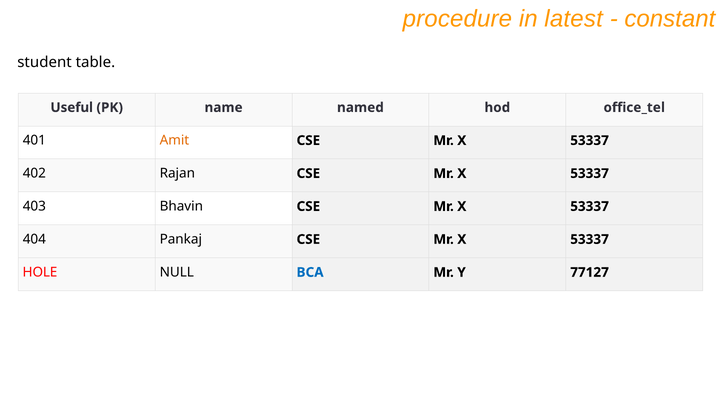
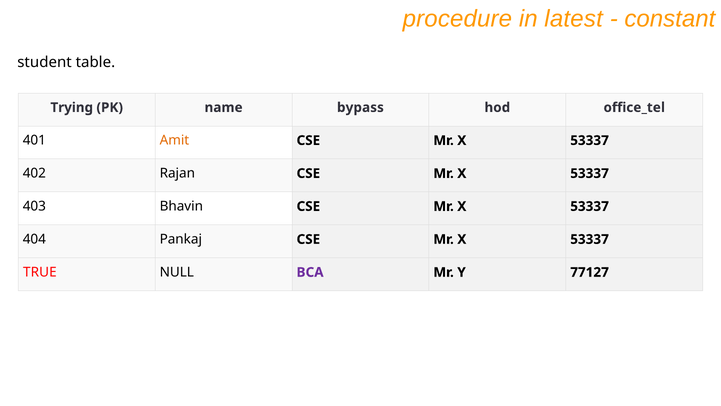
Useful: Useful -> Trying (72, 107)
named: named -> bypass (360, 107)
HOLE: HOLE -> TRUE (40, 272)
BCA colour: blue -> purple (310, 272)
